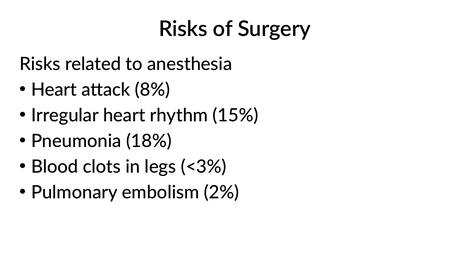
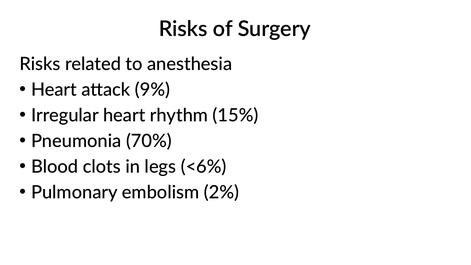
8%: 8% -> 9% (153, 90)
18%: 18% -> 70% (149, 141)
<3%: <3% -> <6% (204, 167)
